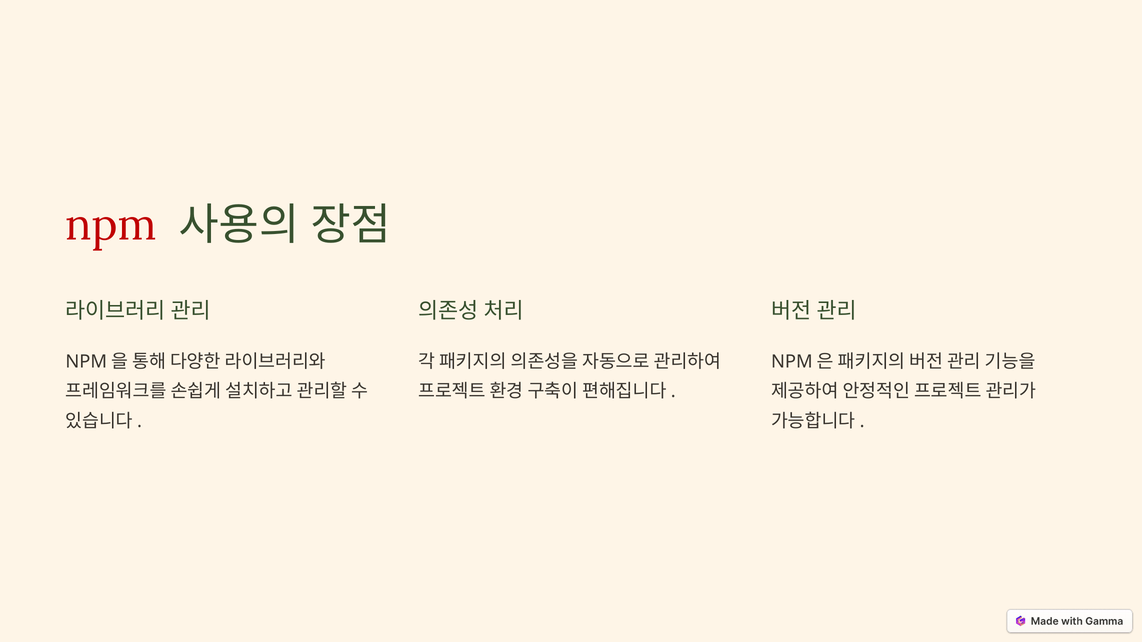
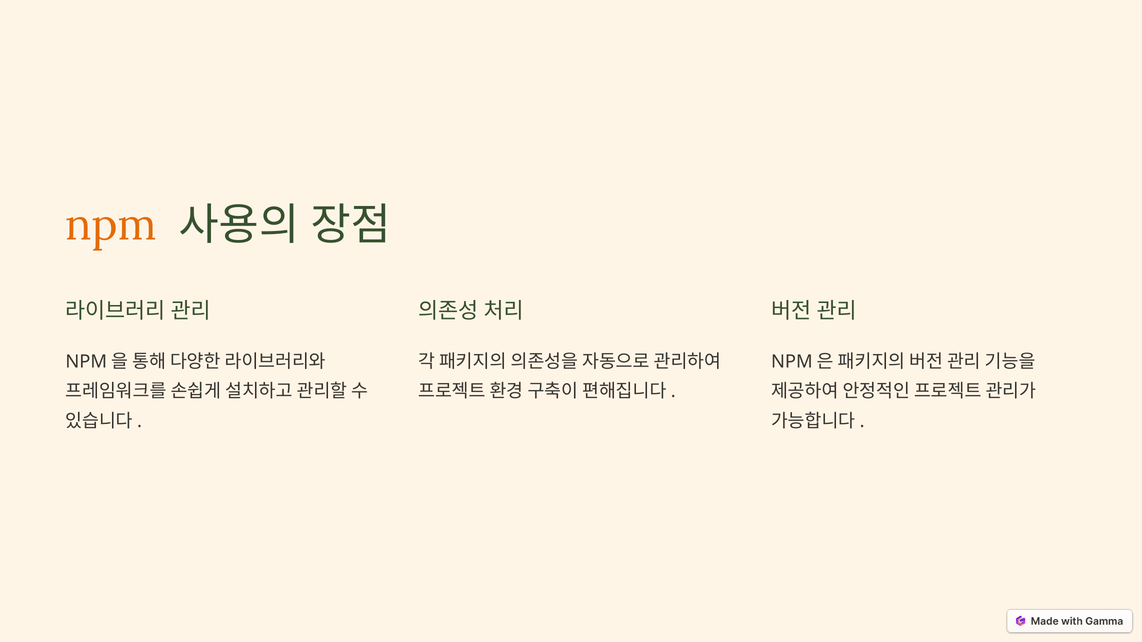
npm colour: red -> orange (111, 225)
